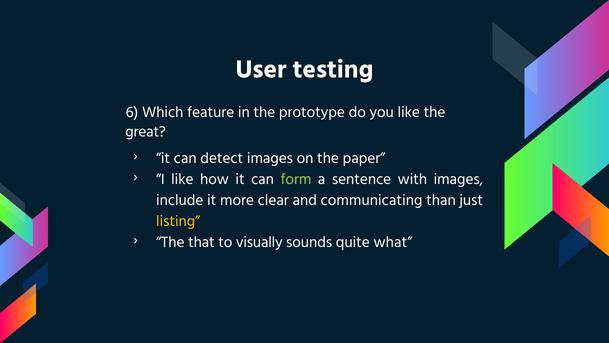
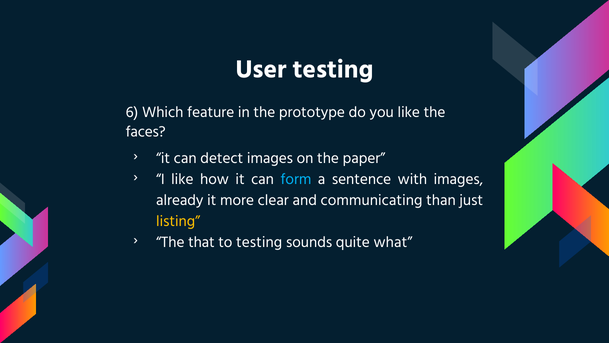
great: great -> faces (146, 131)
form colour: light green -> light blue (296, 179)
include: include -> already (180, 200)
to visually: visually -> testing (259, 242)
